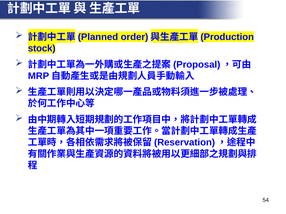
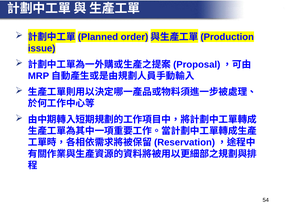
stock: stock -> issue (42, 48)
